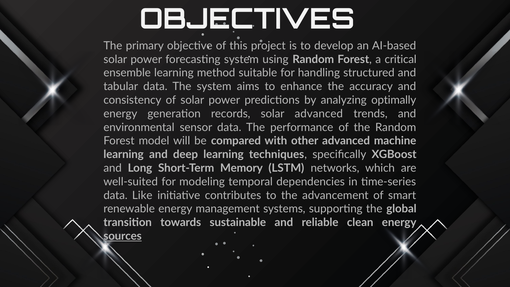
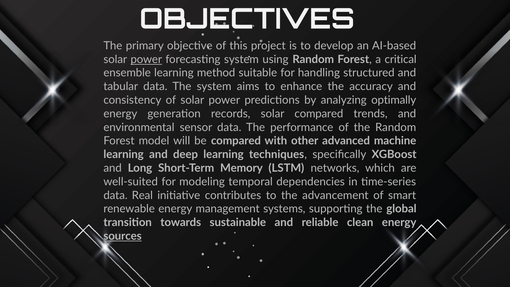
power underline: none -> present (146, 59)
solar advanced: advanced -> compared (319, 114)
Like: Like -> Real (142, 195)
